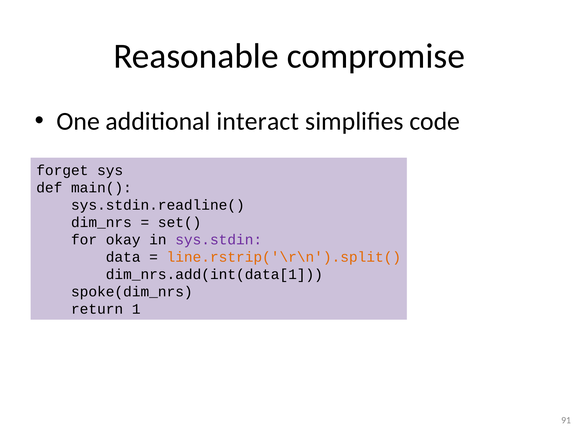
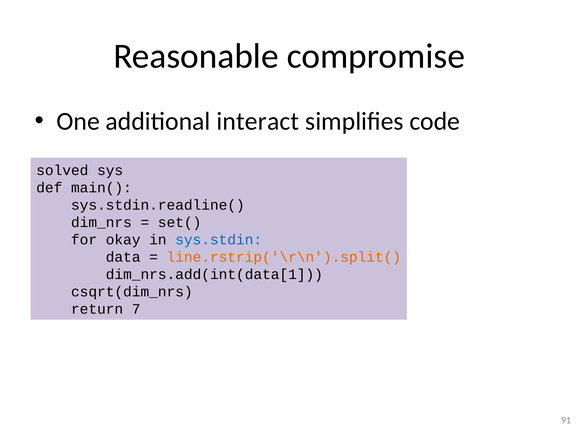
forget: forget -> solved (62, 170)
sys.stdin colour: purple -> blue (219, 240)
spoke(dim_nrs: spoke(dim_nrs -> csqrt(dim_nrs (132, 292)
1: 1 -> 7 (136, 309)
